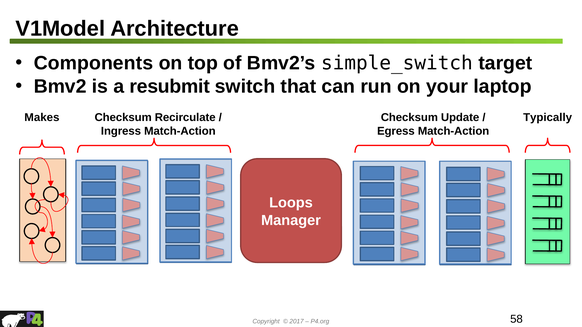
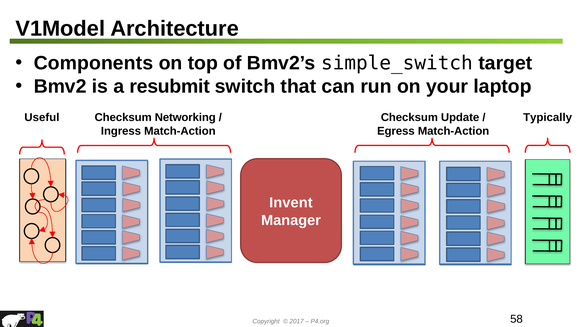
Makes: Makes -> Useful (42, 118)
Recirculate: Recirculate -> Networking (185, 118)
Loops: Loops -> Invent (291, 203)
